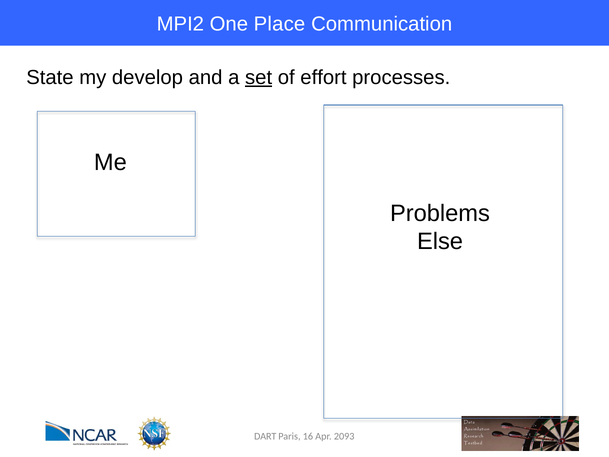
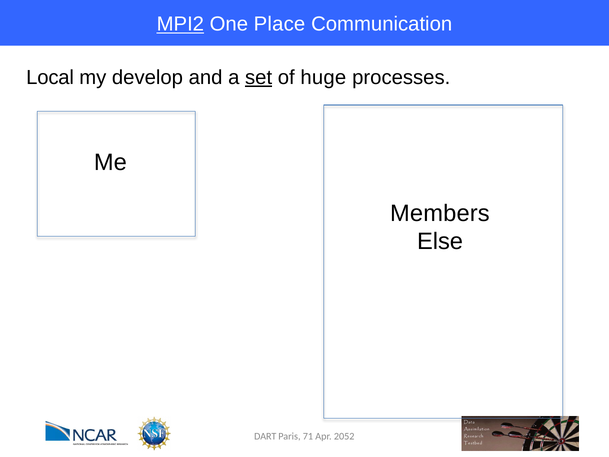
MPI2 underline: none -> present (180, 24)
State: State -> Local (50, 77)
effort: effort -> huge (323, 77)
Problems: Problems -> Members (440, 213)
16: 16 -> 71 (308, 436)
2093: 2093 -> 2052 (344, 436)
